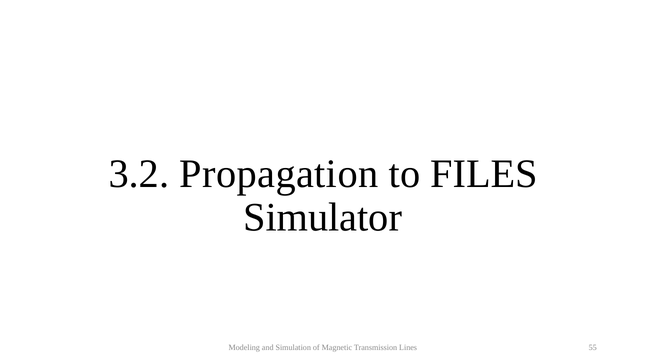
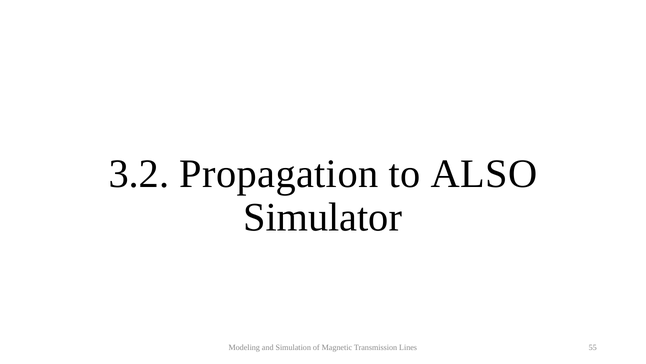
FILES: FILES -> ALSO (484, 174)
